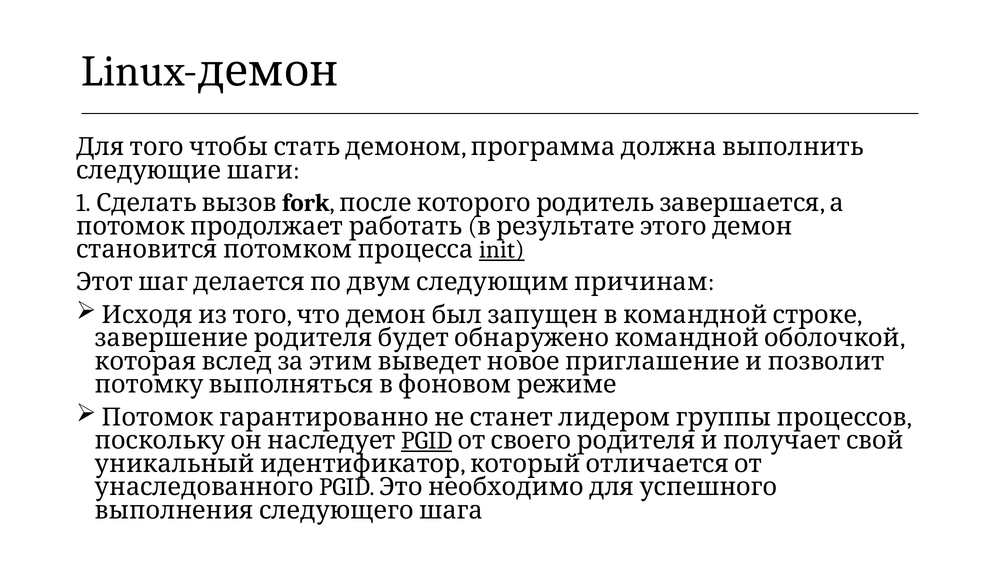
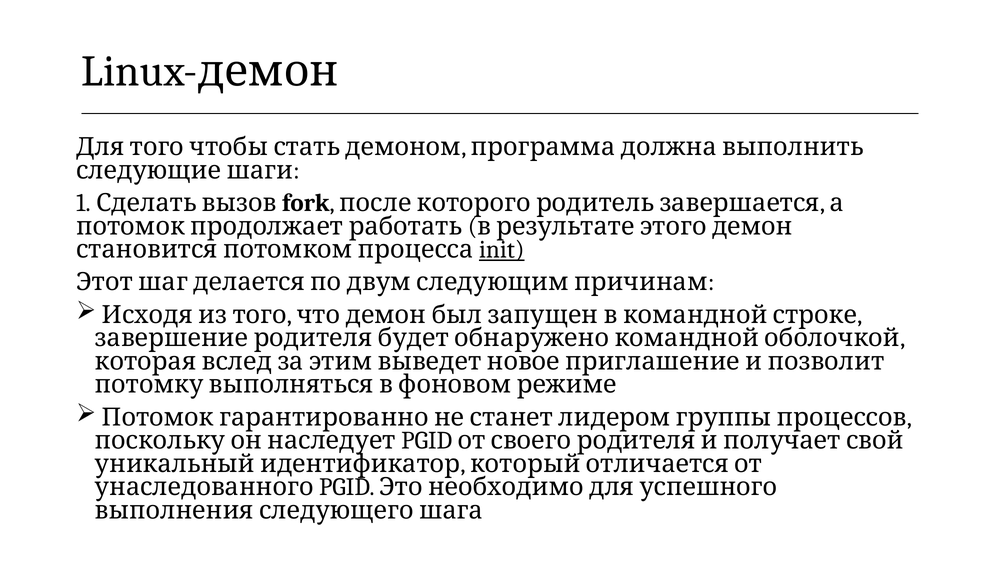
PGID underline: present -> none (427, 441)
